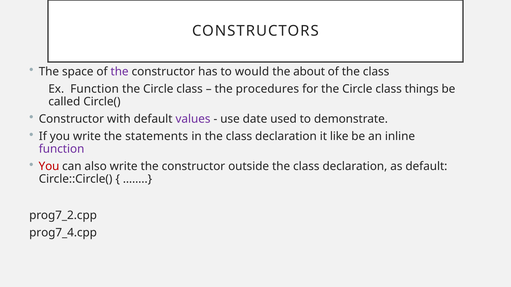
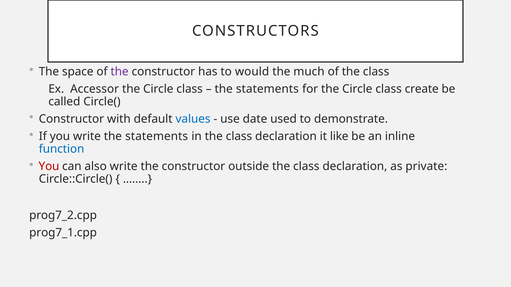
about: about -> much (309, 72)
Ex Function: Function -> Accessor (95, 89)
procedures: procedures -> statements (267, 89)
things: things -> create (422, 89)
values colour: purple -> blue (193, 119)
function colour: purple -> blue (62, 149)
as default: default -> private (426, 167)
prog7_4.cpp: prog7_4.cpp -> prog7_1.cpp (63, 233)
